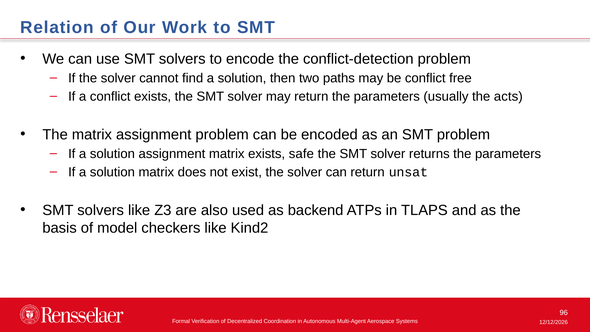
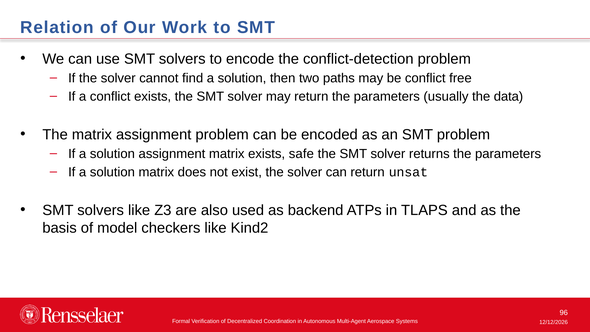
acts: acts -> data (508, 96)
